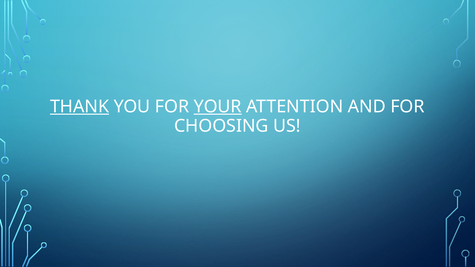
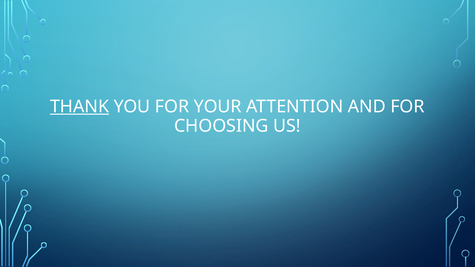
YOUR underline: present -> none (218, 107)
